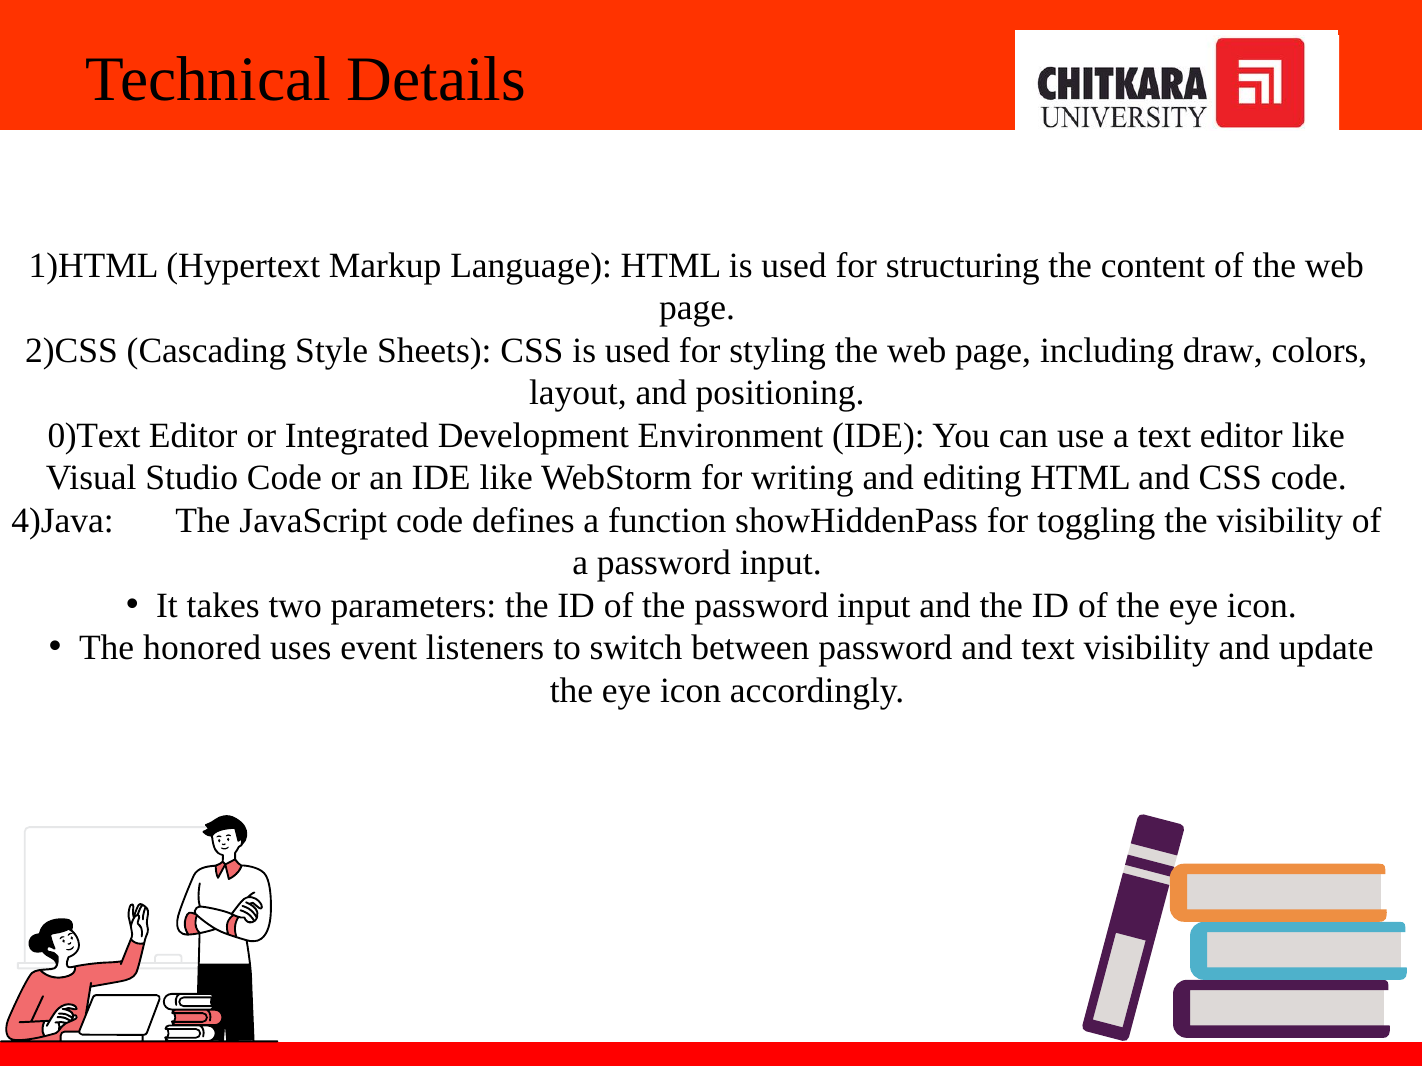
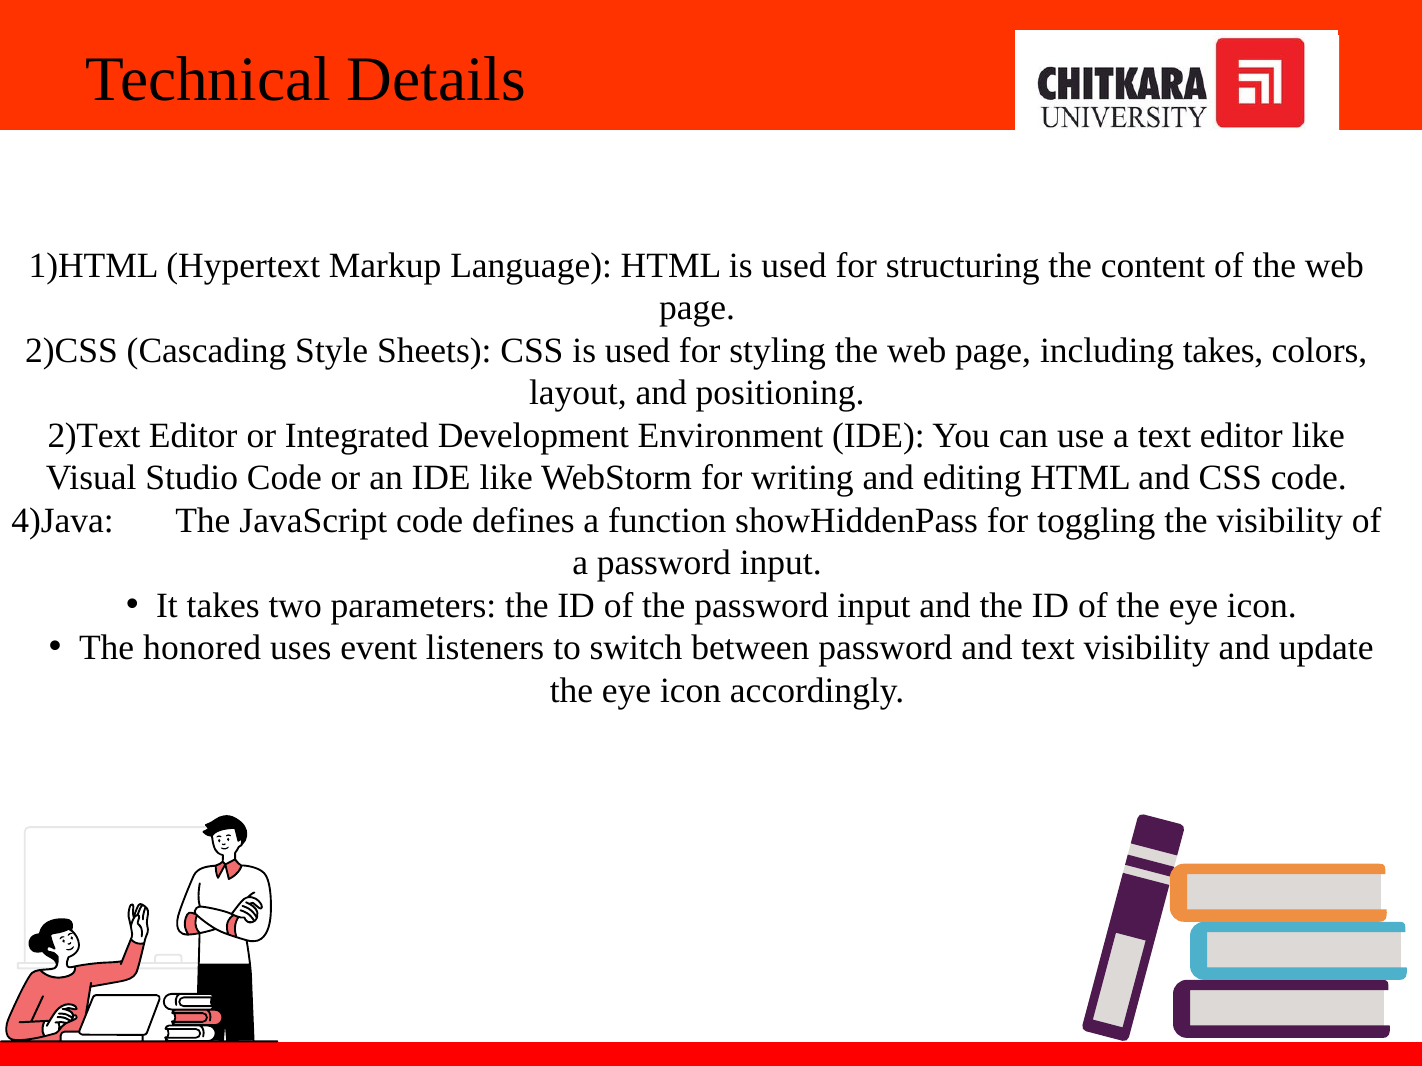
including draw: draw -> takes (1223, 351)
0)Text: 0)Text -> 2)Text (94, 436)
